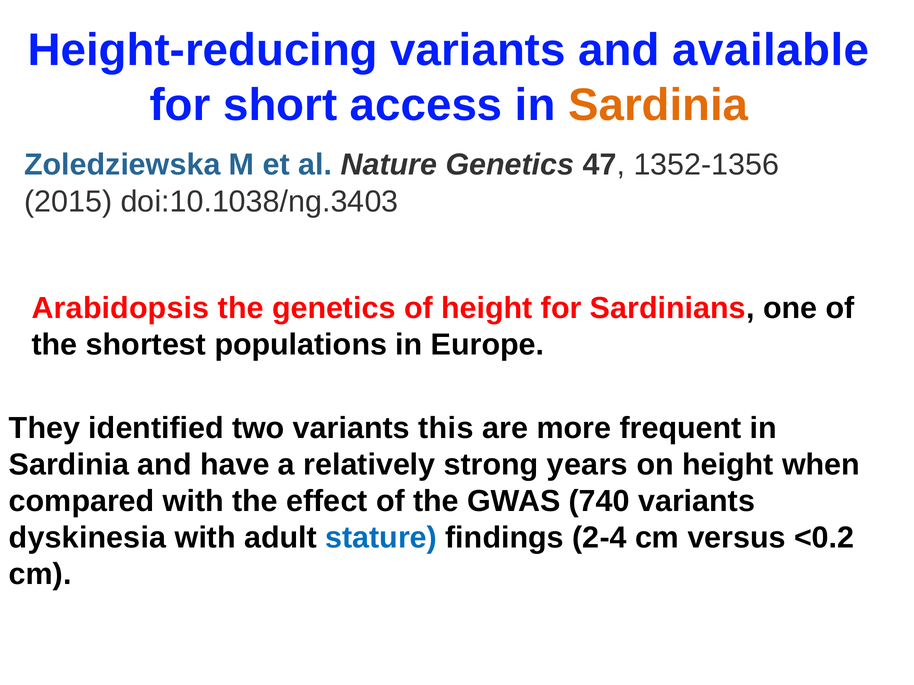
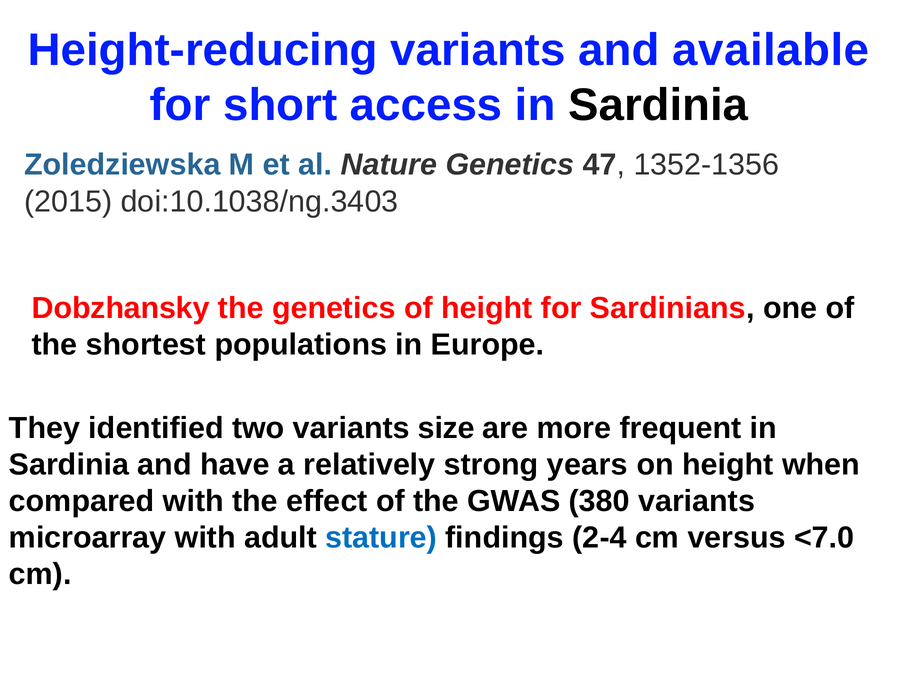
Sardinia colour: orange -> black (658, 105)
Arabidopsis: Arabidopsis -> Dobzhansky (121, 308)
this: this -> size (446, 429)
740: 740 -> 380 (599, 502)
dyskinesia: dyskinesia -> microarray (88, 538)
<0.2: <0.2 -> <7.0 (824, 538)
